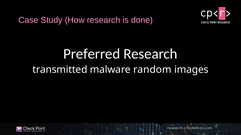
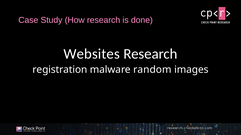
Preferred: Preferred -> Websites (92, 54)
transmitted: transmitted -> registration (60, 70)
